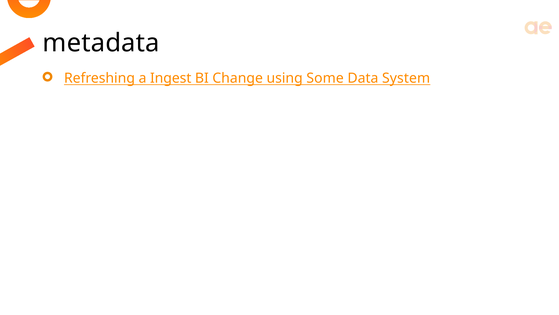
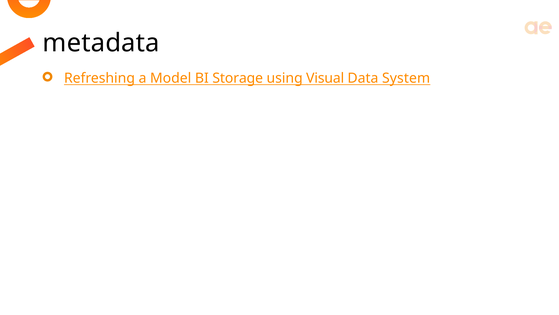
Ingest: Ingest -> Model (171, 78)
Change: Change -> Storage (238, 78)
Some: Some -> Visual (325, 78)
